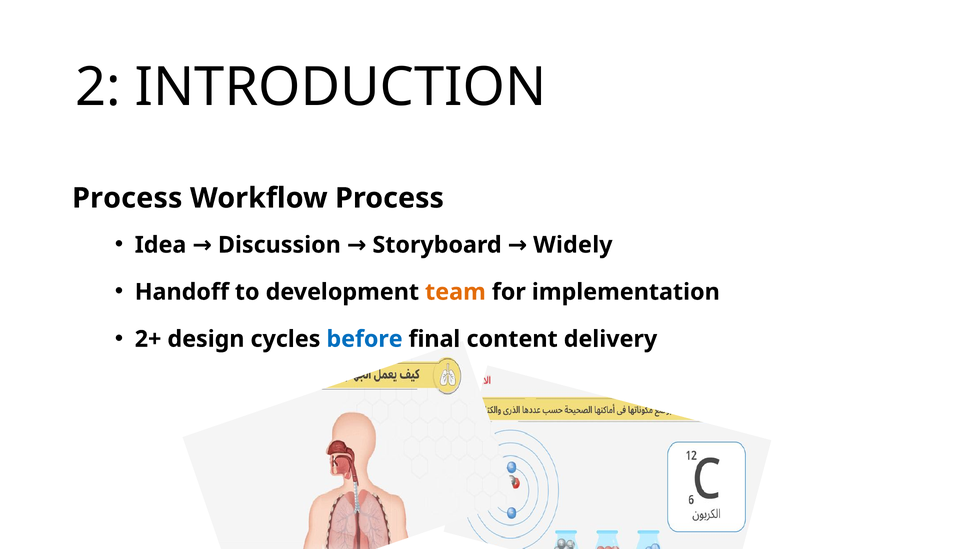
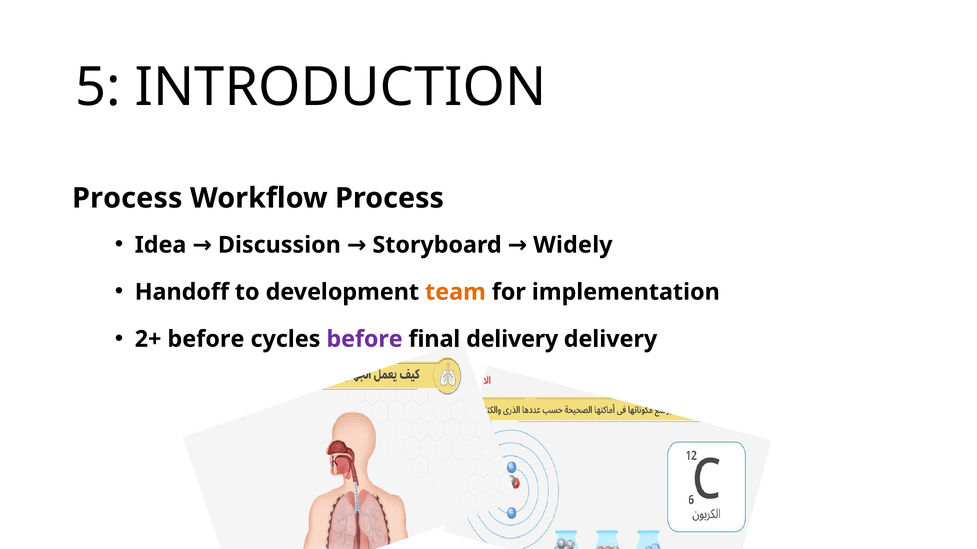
2: 2 -> 5 (98, 87)
2+ design: design -> before (206, 339)
before colour: blue -> purple (365, 339)
final content: content -> delivery (512, 339)
